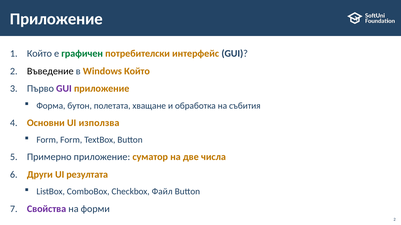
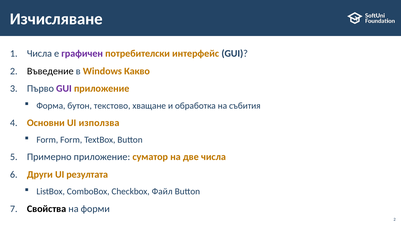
Приложение: Приложение -> Изчисляване (56, 19)
Който: Който -> Числа (39, 54)
графичен colour: green -> purple (82, 54)
Windows Който: Който -> Какво (137, 71)
полетата: полетата -> текстово (112, 106)
Свойства colour: purple -> black (47, 209)
